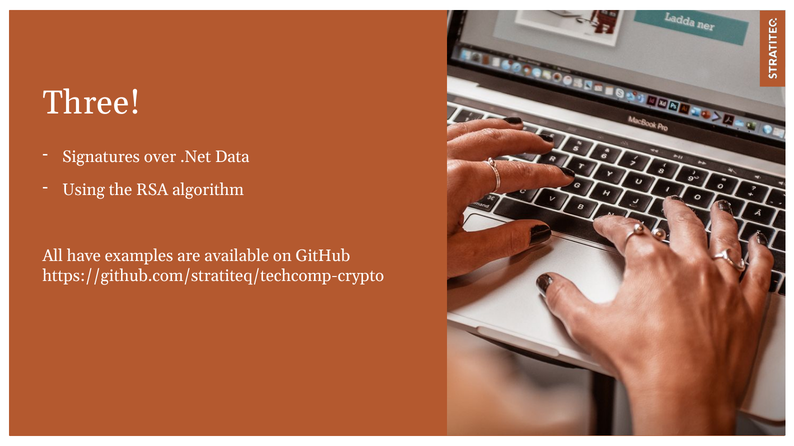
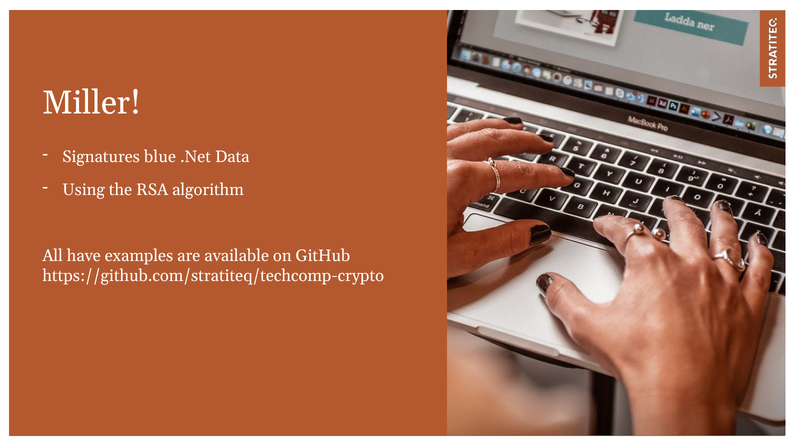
Three: Three -> Miller (92, 103)
over: over -> blue (160, 157)
